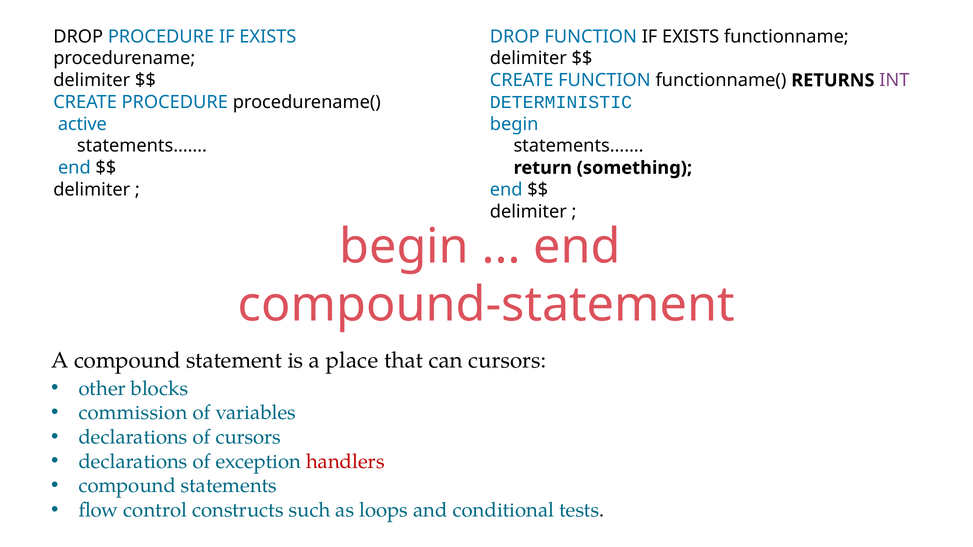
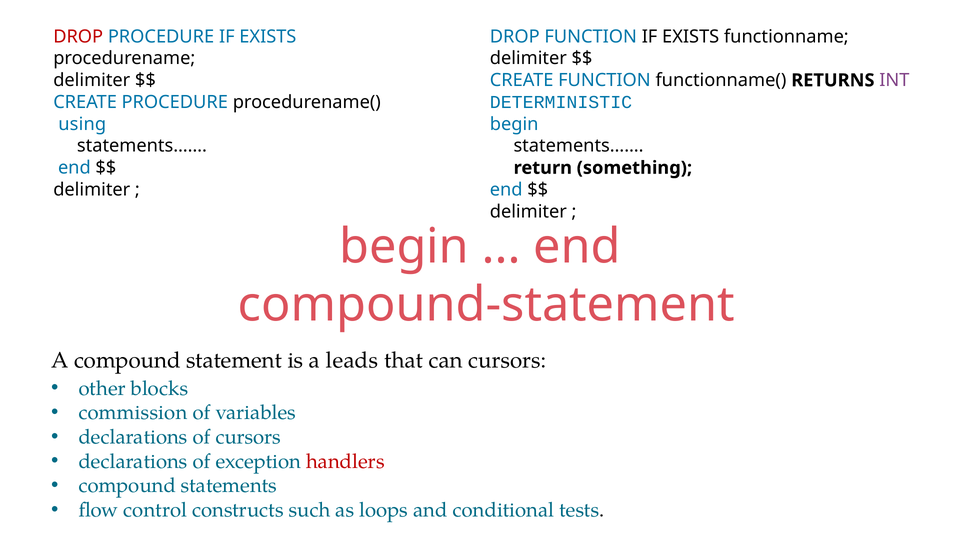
DROP colour: black -> red (78, 37)
active: active -> using (82, 124)
place: place -> leads (352, 361)
